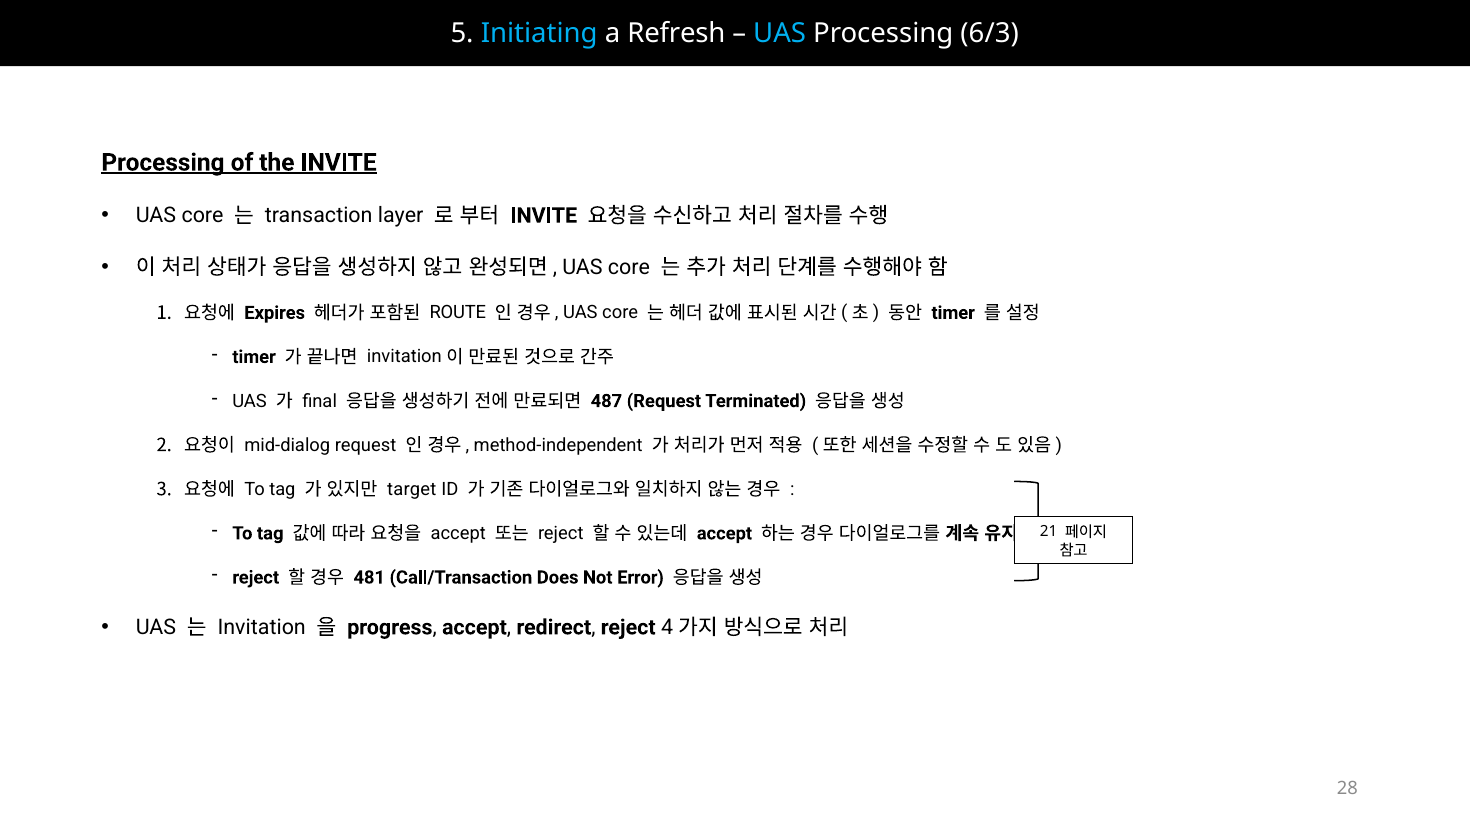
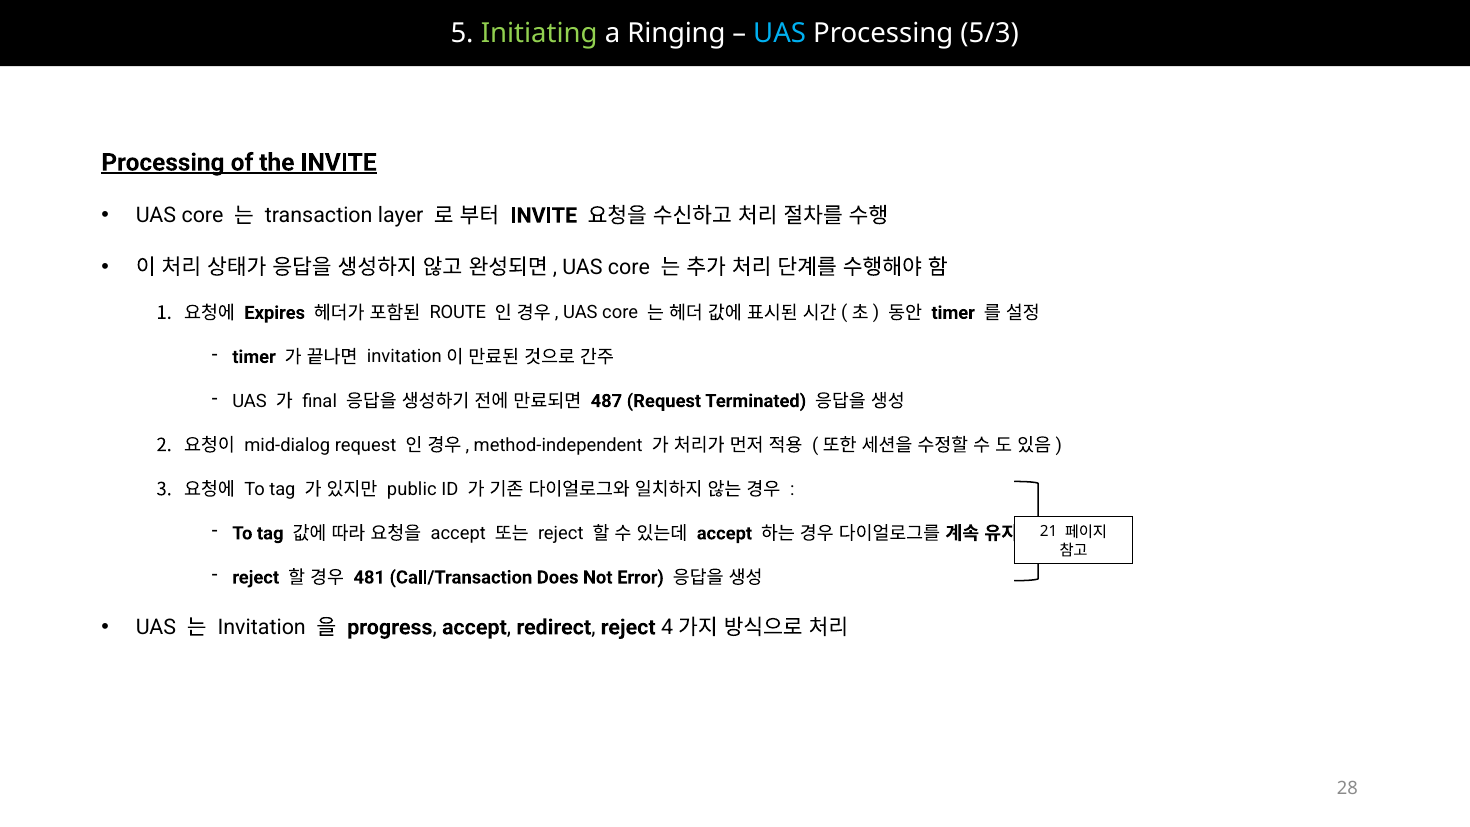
Initiating colour: light blue -> light green (539, 33)
Refresh: Refresh -> Ringing (676, 33)
6/3: 6/3 -> 5/3 (990, 33)
target: target -> public (412, 489)
